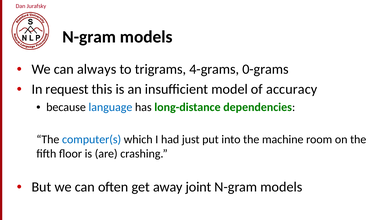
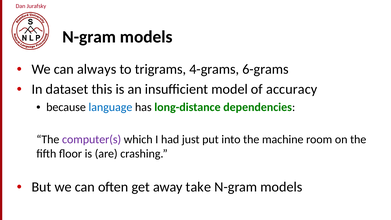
0-grams: 0-grams -> 6-grams (265, 69)
request: request -> dataset (67, 89)
computer(s colour: blue -> purple (92, 139)
joint: joint -> take (198, 187)
